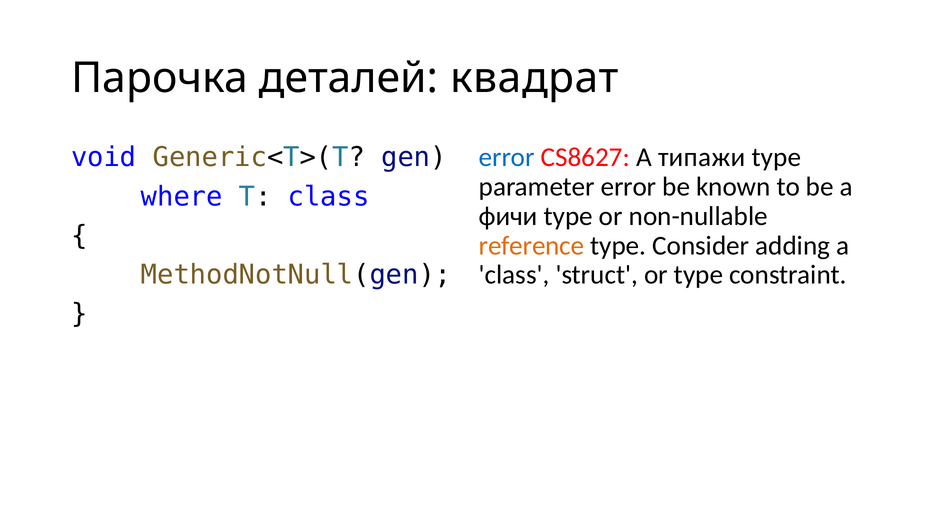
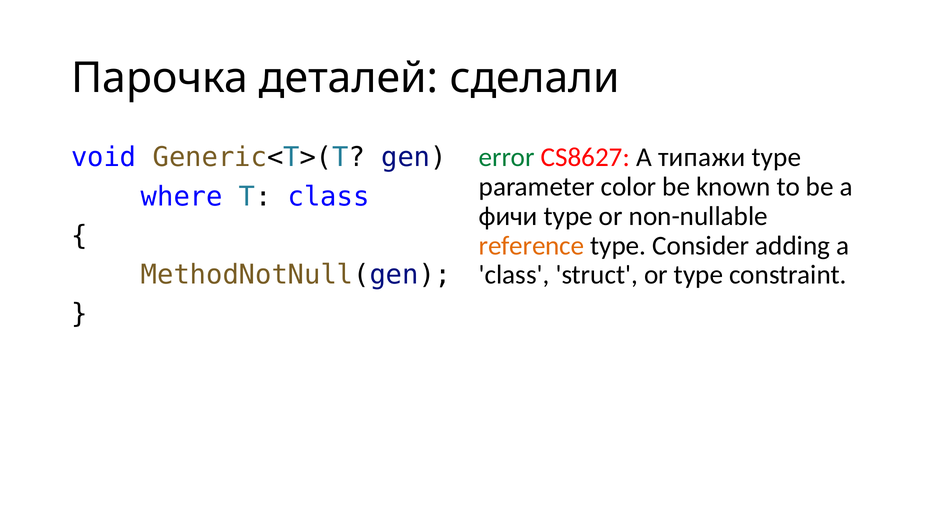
квадрат: квадрат -> сделали (535, 78)
error colour: blue -> green (507, 158)
parameter error: error -> color (629, 187)
